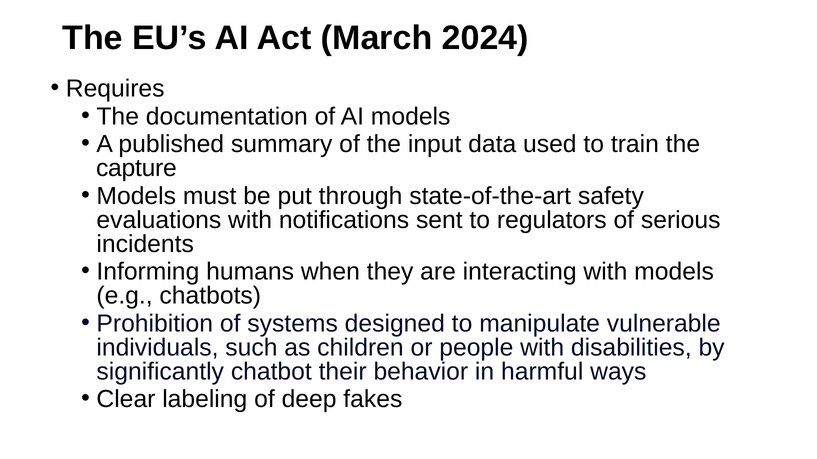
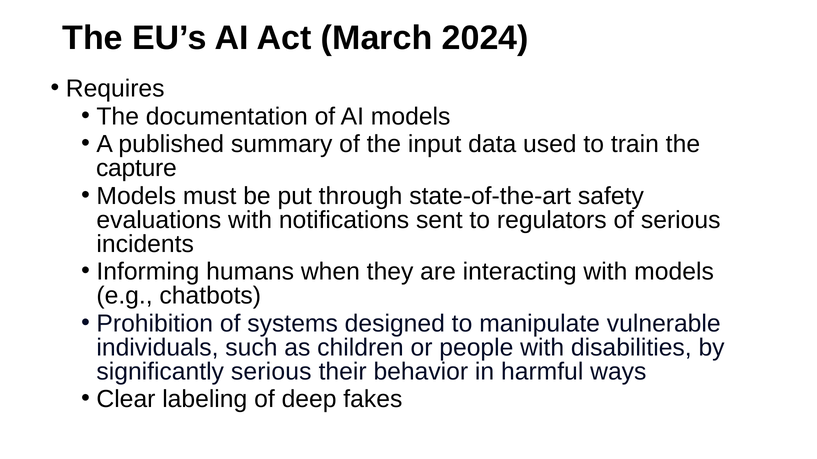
significantly chatbot: chatbot -> serious (271, 372)
